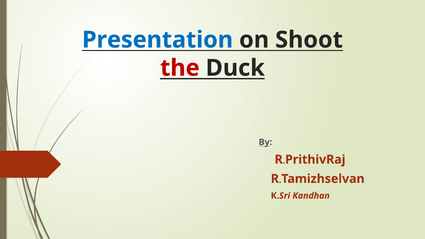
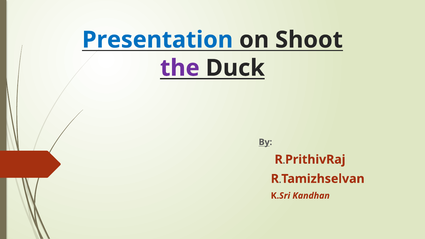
the colour: red -> purple (180, 68)
